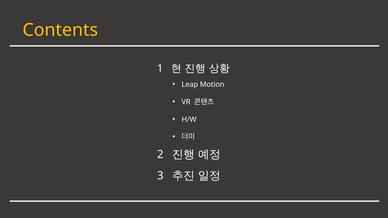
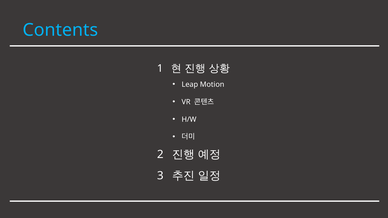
Contents colour: yellow -> light blue (60, 30)
